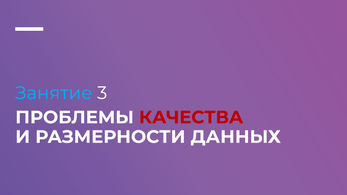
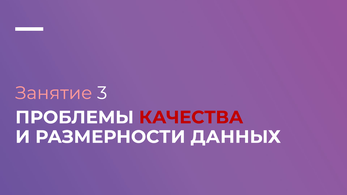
Занятие colour: light blue -> pink (54, 93)
